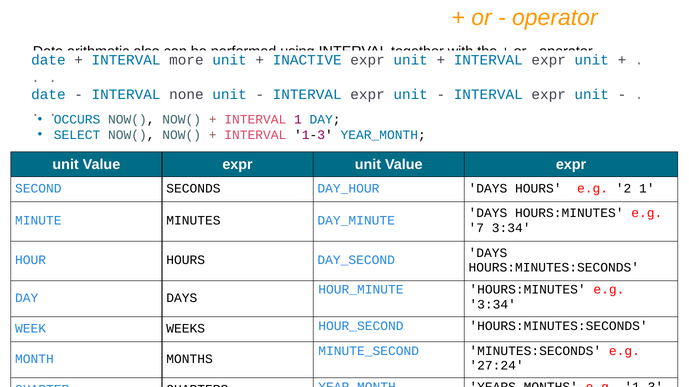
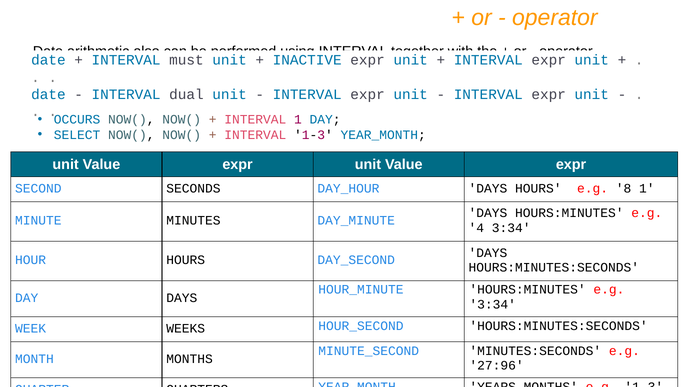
more: more -> must (186, 60)
none: none -> dual (186, 95)
2: 2 -> 8 (624, 189)
7: 7 -> 4 (476, 228)
27:24: 27:24 -> 27:96 (497, 366)
